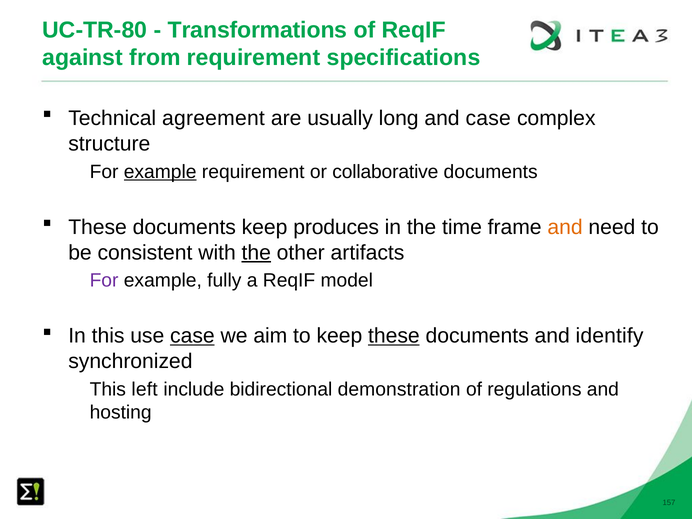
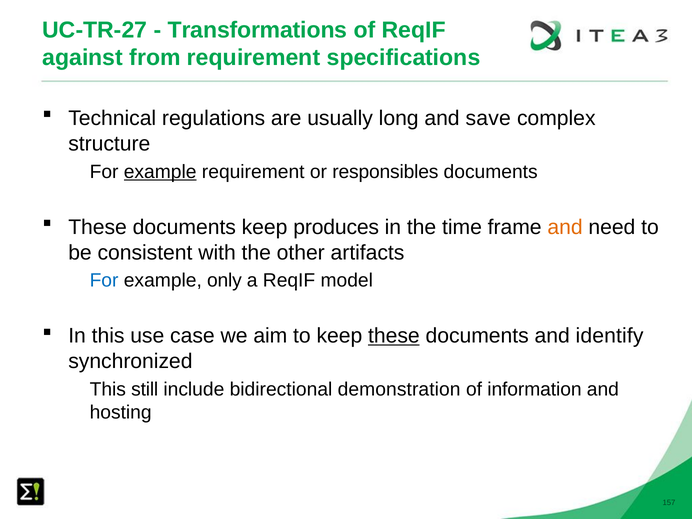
UC-TR-80: UC-TR-80 -> UC-TR-27 (95, 30)
agreement: agreement -> regulations (214, 118)
and case: case -> save (488, 118)
collaborative: collaborative -> responsibles (385, 172)
the underline: present -> none (256, 253)
For colour: purple -> blue (104, 281)
fully: fully -> only (224, 281)
case underline: present -> none (192, 336)
left: left -> still (145, 389)
regulations: regulations -> information (534, 389)
